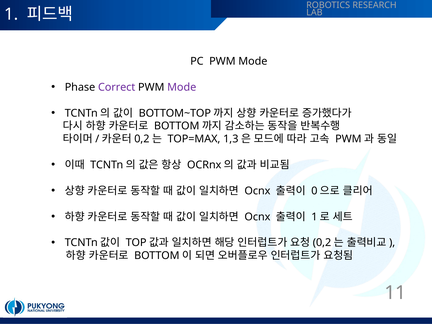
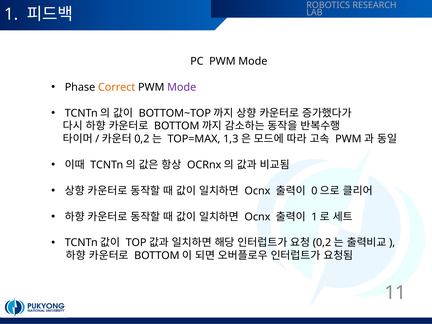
Correct colour: purple -> orange (117, 87)
